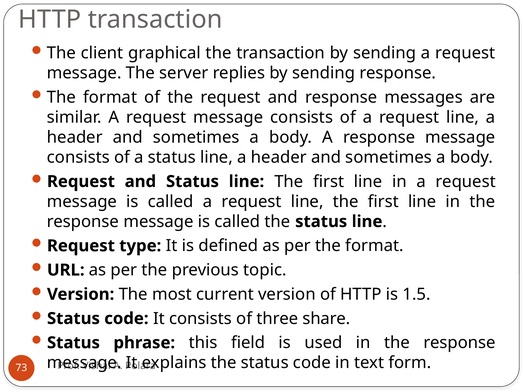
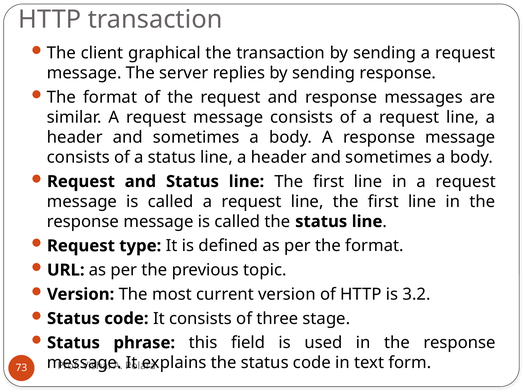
1.5: 1.5 -> 3.2 (417, 294)
share: share -> stage (326, 319)
